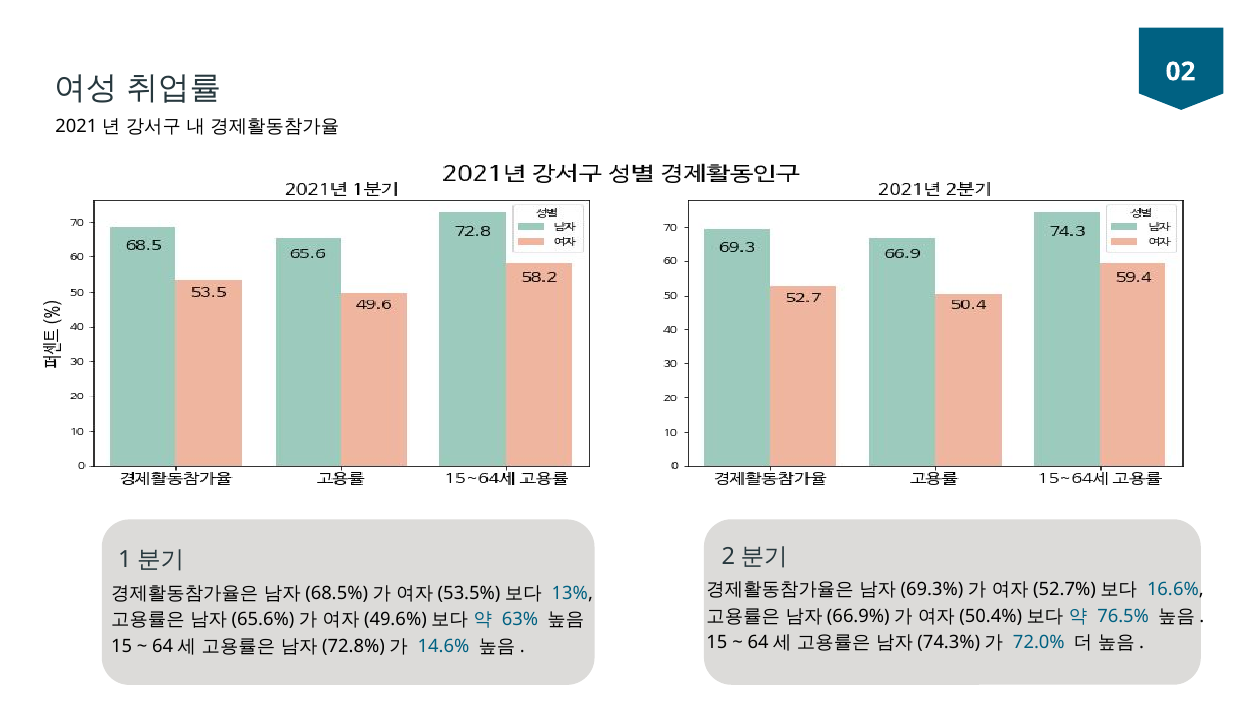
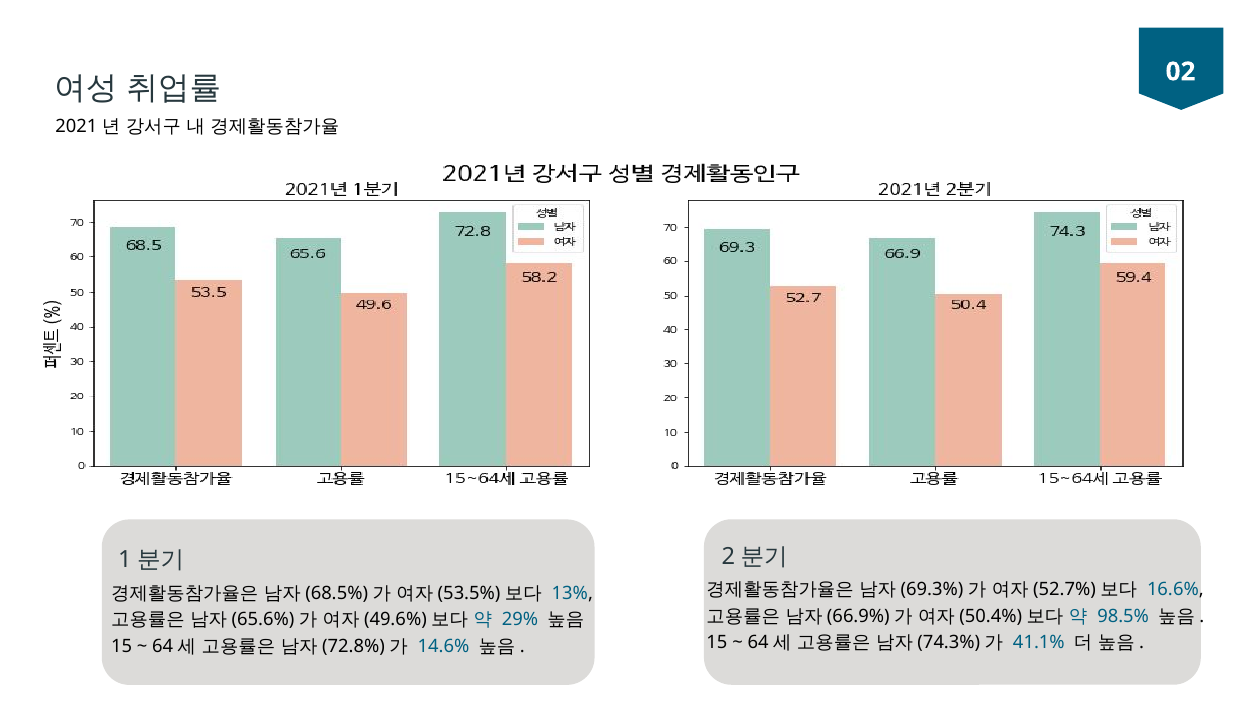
76.5%: 76.5% -> 98.5% (1123, 616)
63%: 63% -> 29% (520, 619)
72.0%: 72.0% -> 41.1% (1039, 642)
